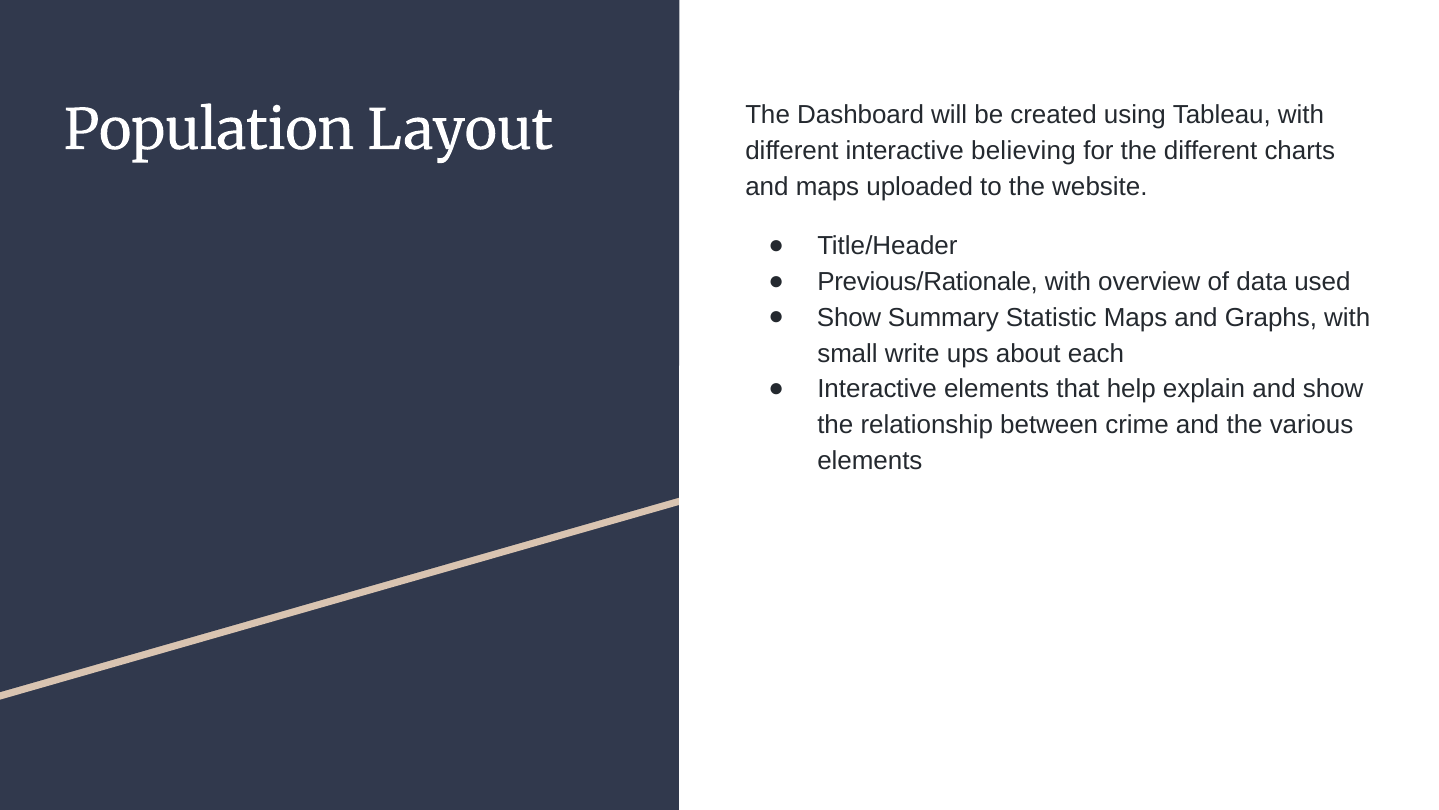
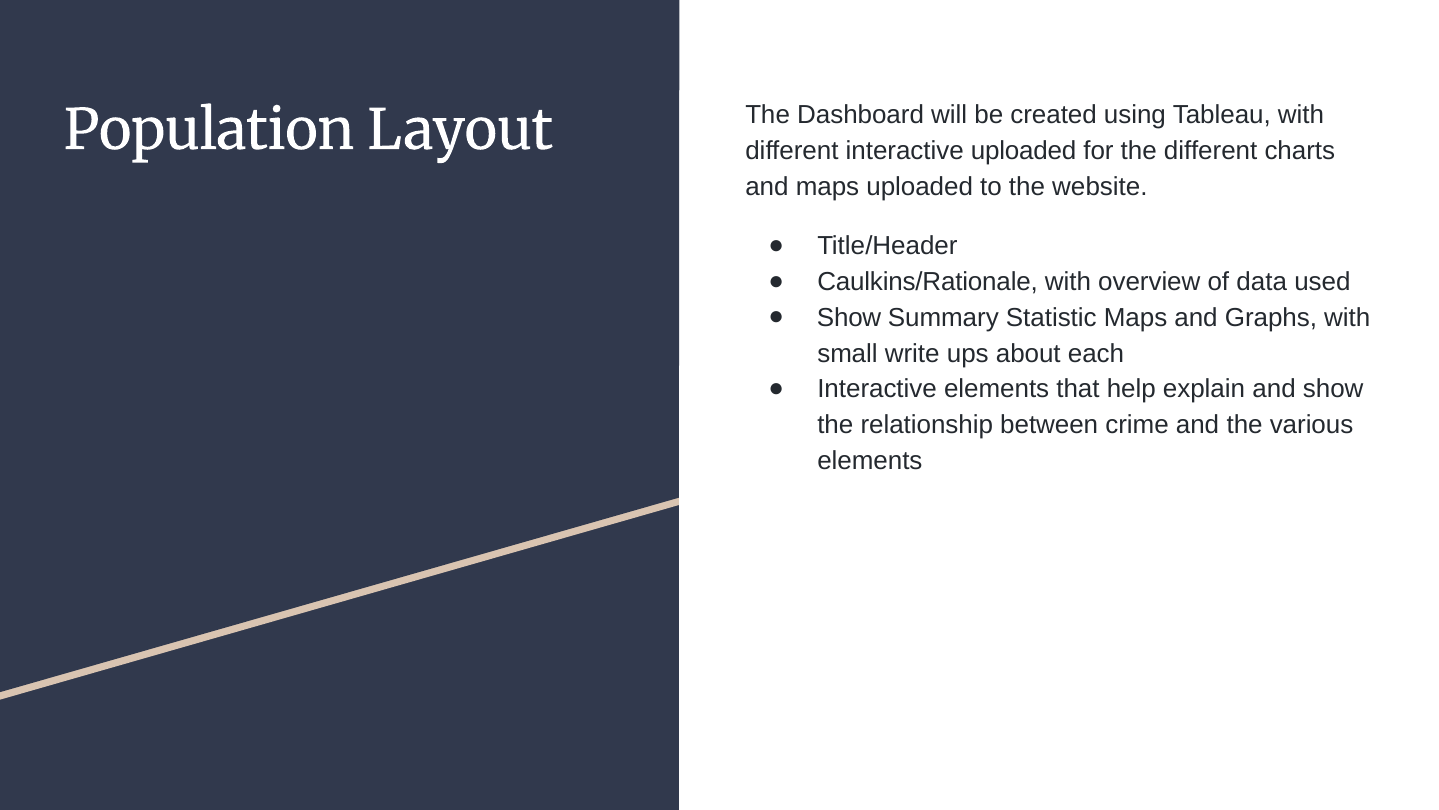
interactive believing: believing -> uploaded (1024, 151)
Previous/Rationale: Previous/Rationale -> Caulkins/Rationale (928, 282)
